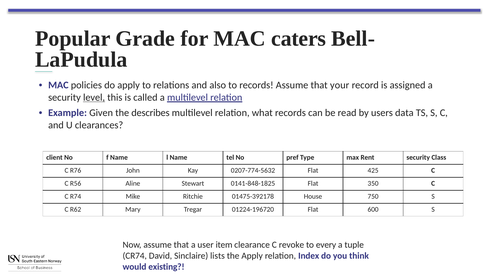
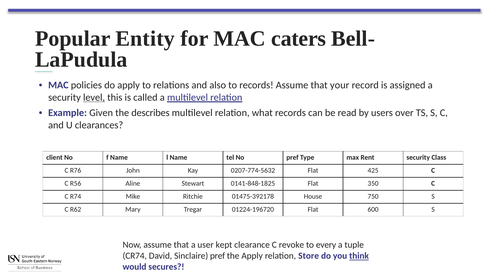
Grade: Grade -> Entity (145, 39)
data: data -> over (404, 113)
item: item -> kept (224, 245)
Sinclaire lists: lists -> pref (218, 256)
Index: Index -> Store (309, 256)
think underline: none -> present (359, 256)
existing: existing -> secures (166, 267)
